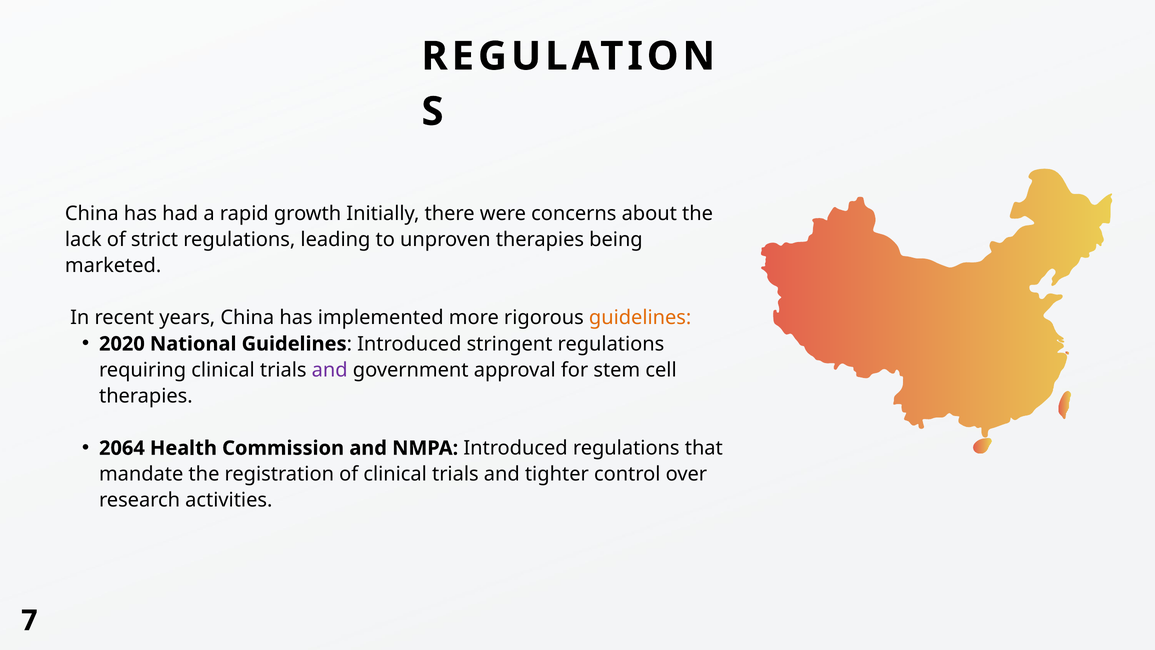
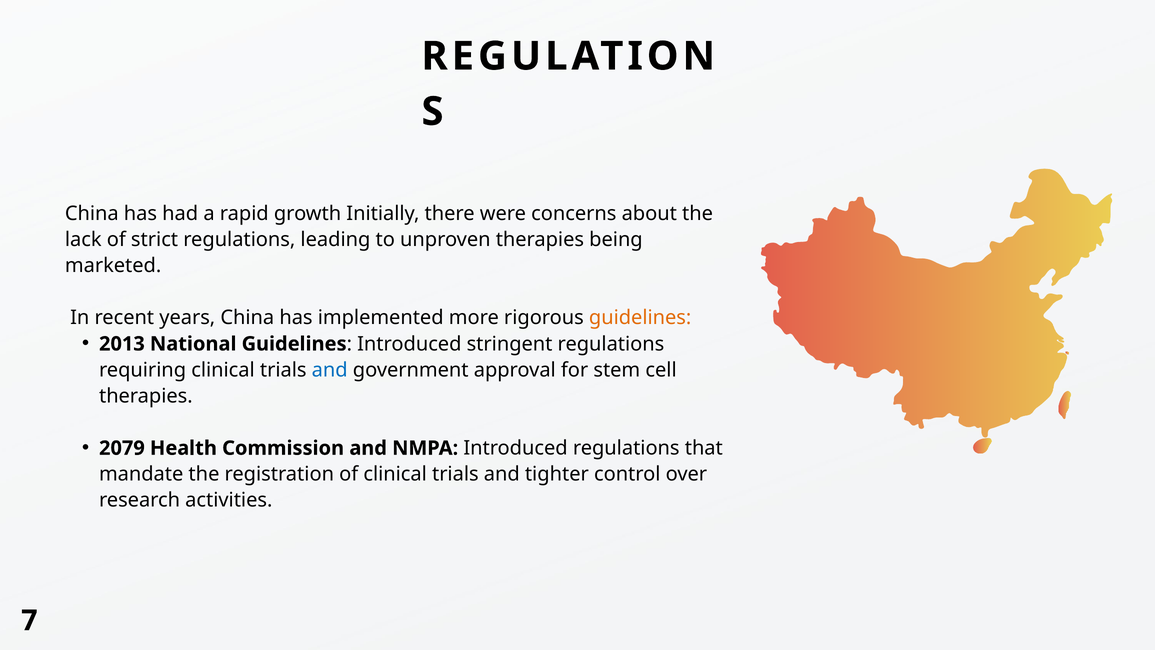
2020: 2020 -> 2013 (122, 344)
and colour: purple -> blue (330, 370)
2064: 2064 -> 2079 (122, 448)
